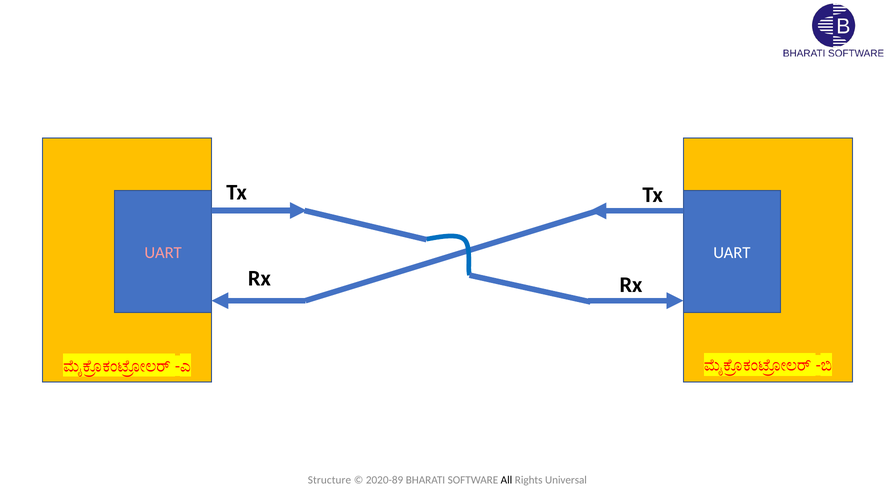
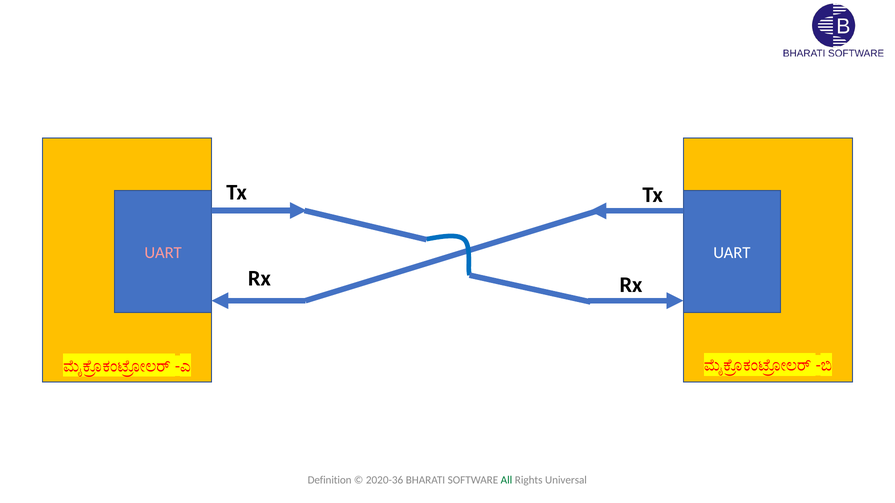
Structure: Structure -> Definition (330, 481)
2020-89: 2020-89 -> 2020-36 (385, 481)
All colour: black -> green (506, 481)
